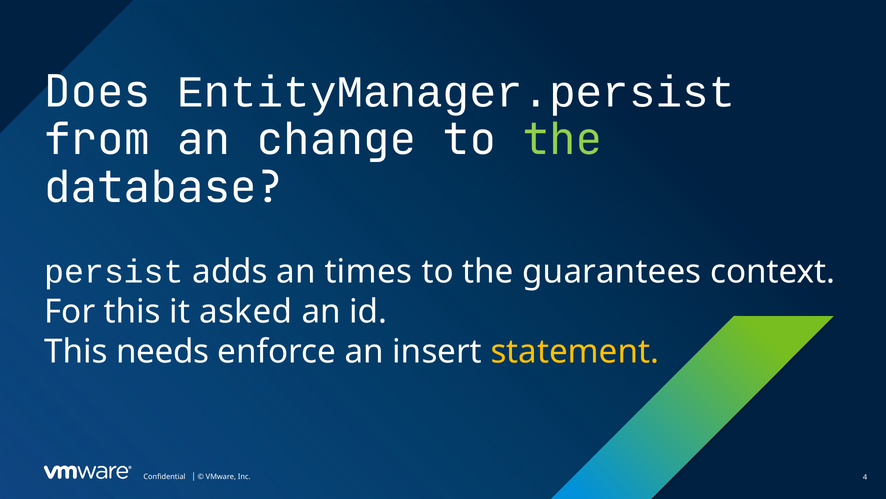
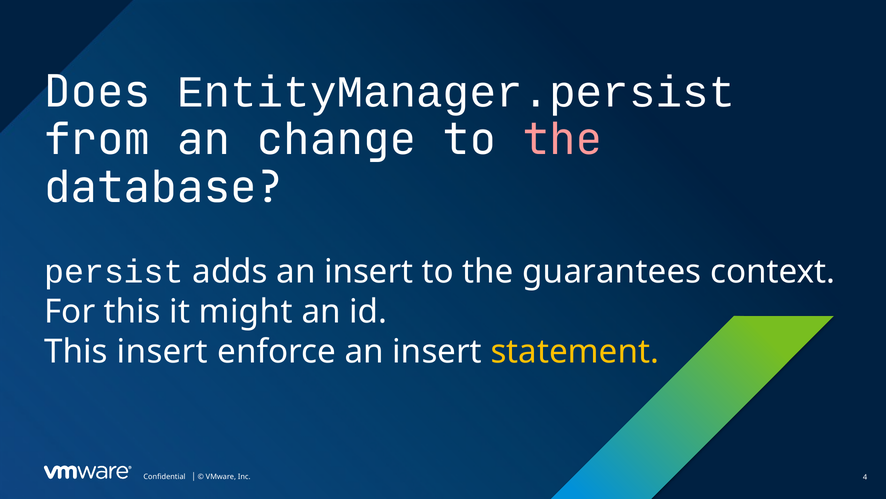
the colour: light green -> pink (563, 140)
adds an times: times -> insert (369, 272)
asked: asked -> might (246, 311)
needs: needs -> insert (162, 351)
